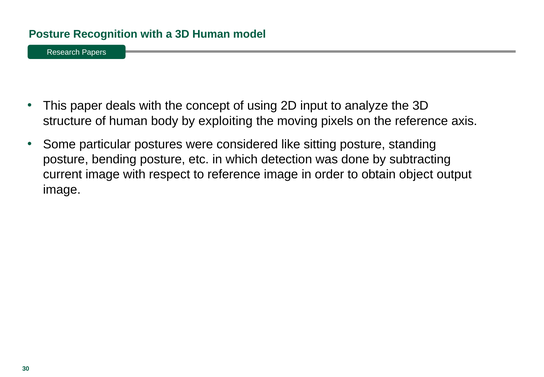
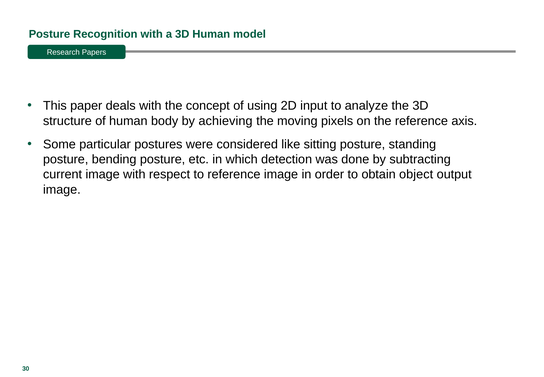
exploiting: exploiting -> achieving (226, 121)
